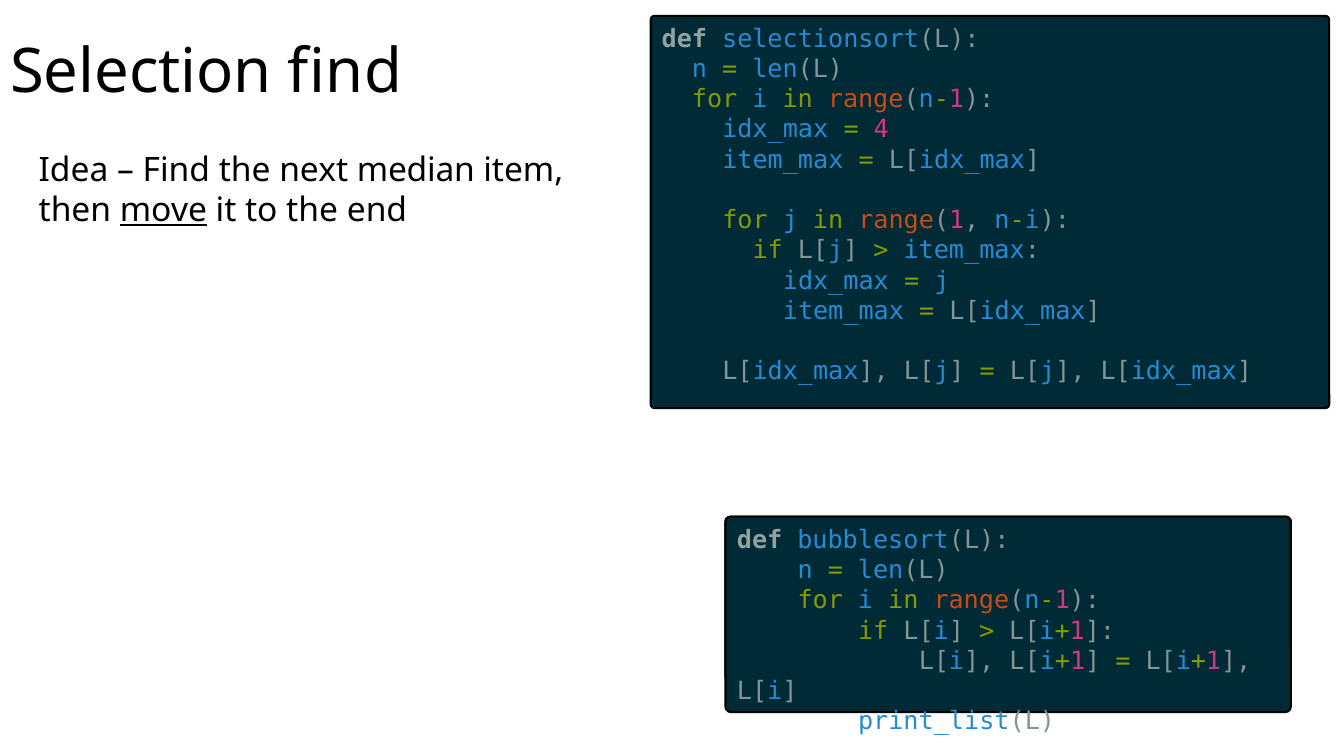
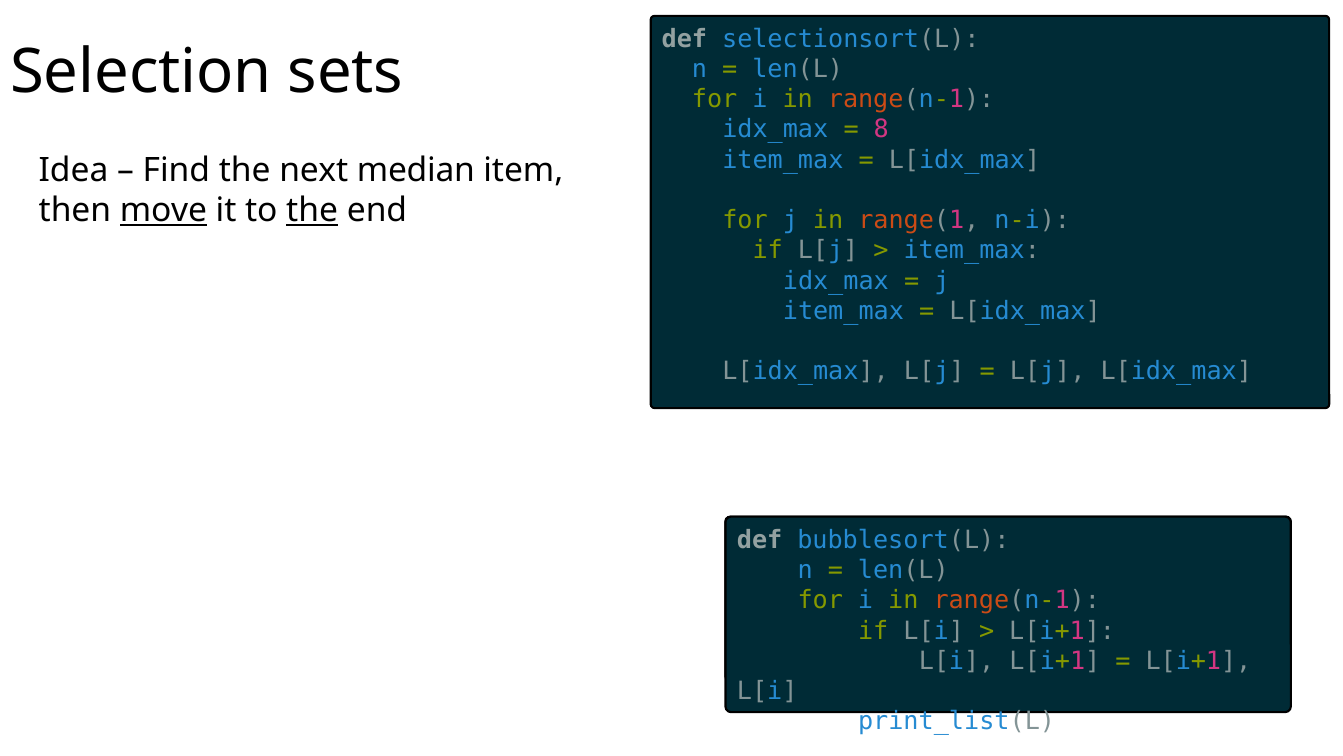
Selection find: find -> sets (345, 73)
4: 4 -> 8 (881, 129)
the underline: none -> present (312, 210)
